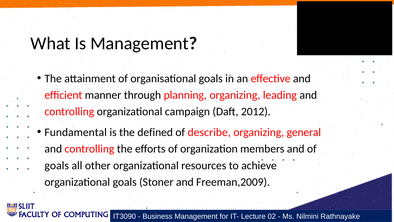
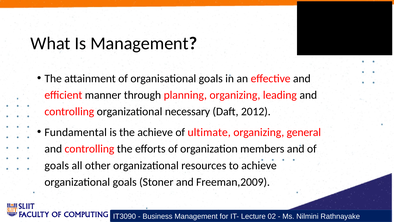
campaign: campaign -> necessary (187, 111)
the defined: defined -> achieve (155, 132)
describe: describe -> ultimate (209, 132)
